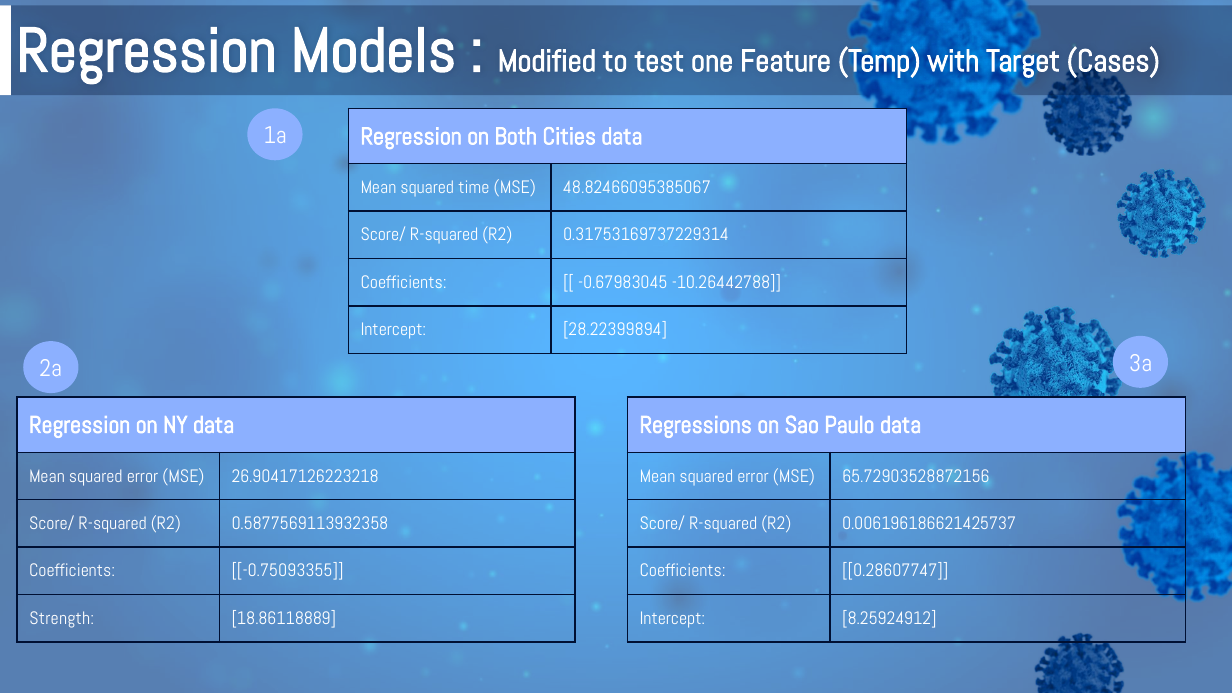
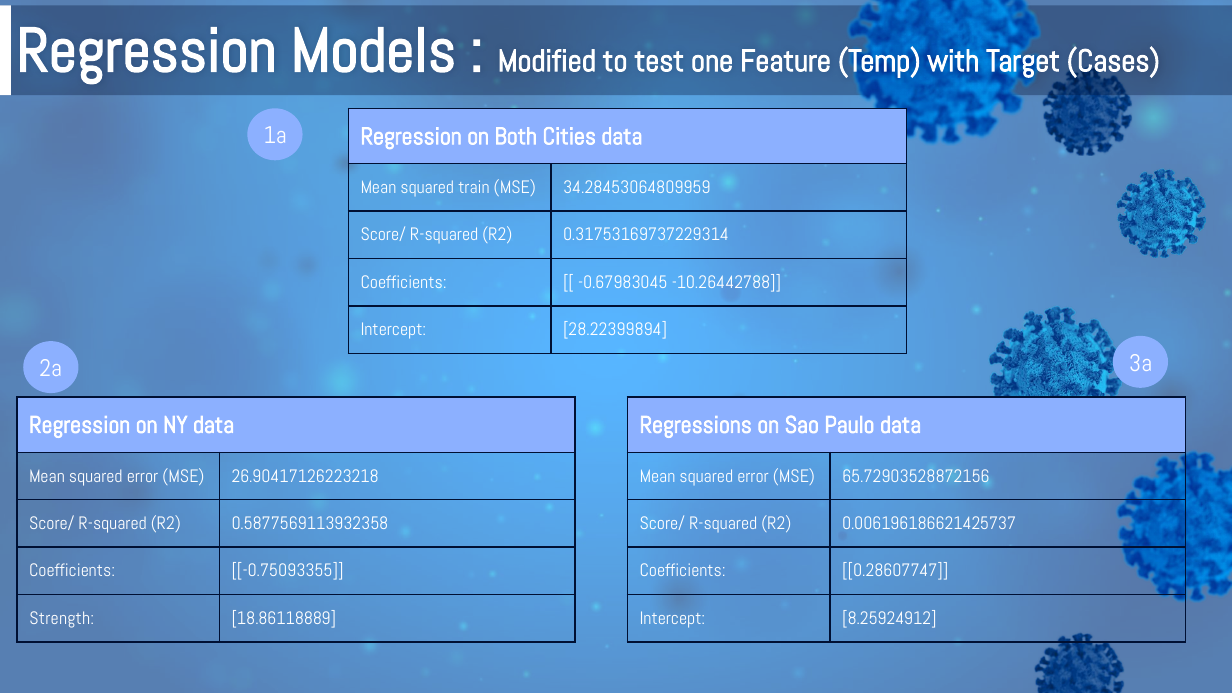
time: time -> train (474, 188)
48.82466095385067: 48.82466095385067 -> 34.28453064809959 (637, 188)
